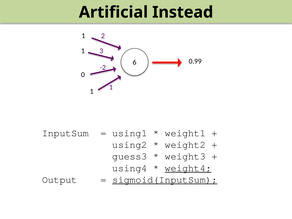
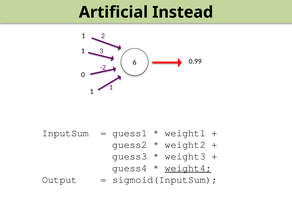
using1: using1 -> guess1 (130, 133)
using2: using2 -> guess2 (130, 145)
using4: using4 -> guess4 (130, 168)
sigmoid(InputSum underline: present -> none (165, 180)
